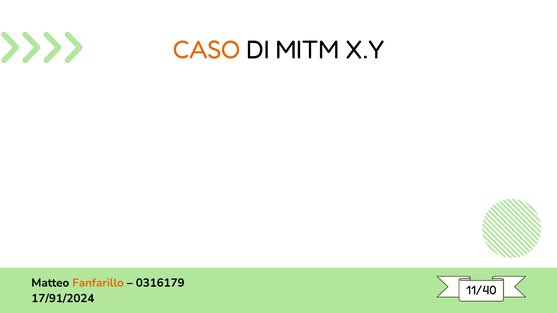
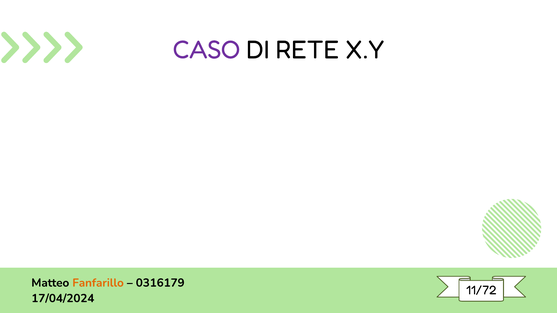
CASO colour: orange -> purple (206, 50)
MITM: MITM -> RETE (307, 50)
11/40: 11/40 -> 11/72 (481, 290)
17/91/2024: 17/91/2024 -> 17/04/2024 (63, 299)
